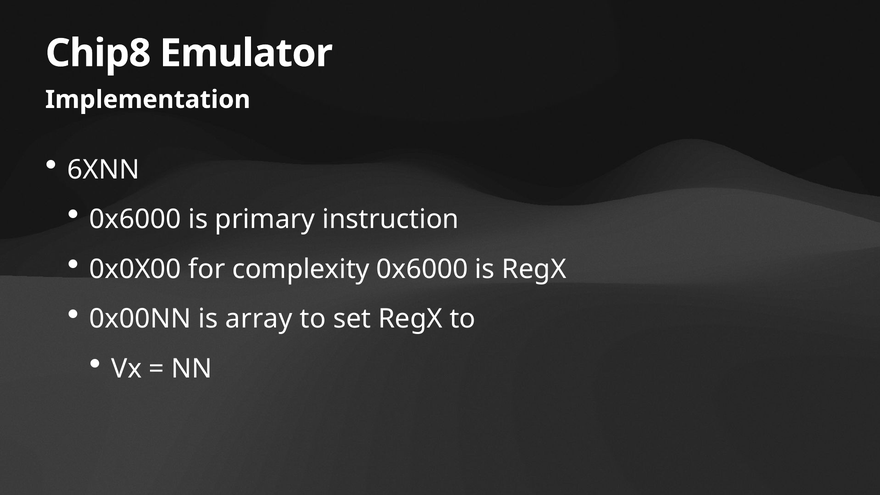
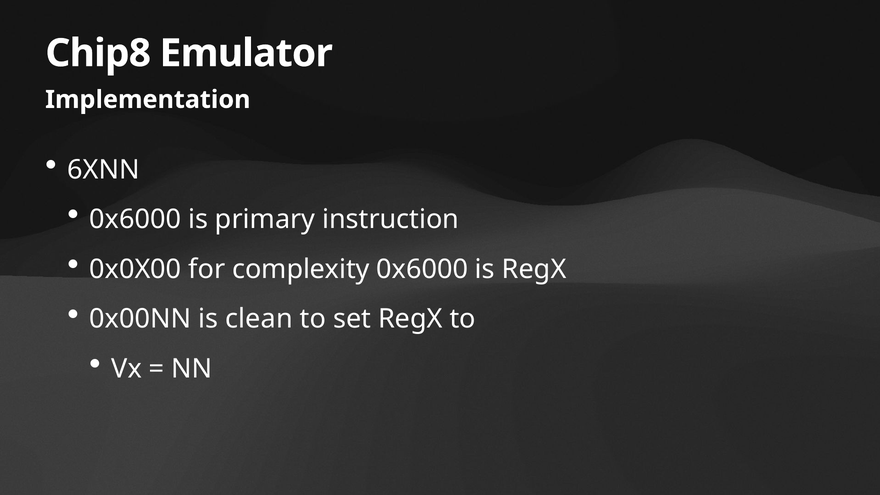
array: array -> clean (259, 319)
